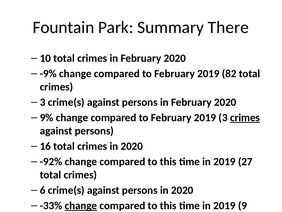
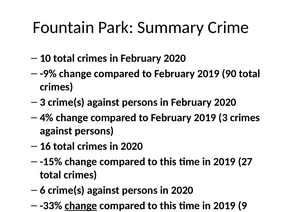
There: There -> Crime (228, 27)
82: 82 -> 90 (229, 73)
9%: 9% -> 4% (47, 117)
crimes underline: present -> none (245, 117)
-92%: -92% -> -15% (51, 161)
